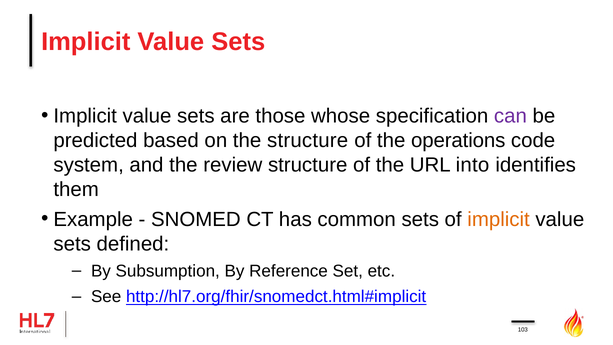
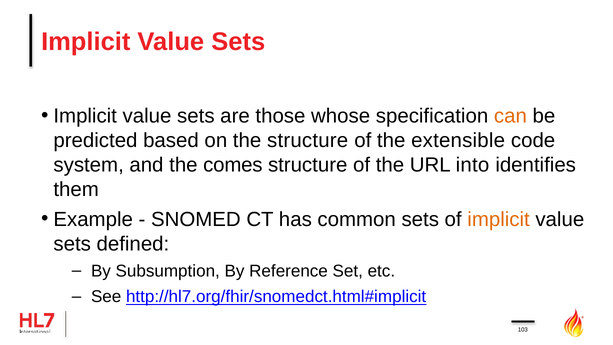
can colour: purple -> orange (510, 116)
operations: operations -> extensible (458, 141)
review: review -> comes (233, 165)
